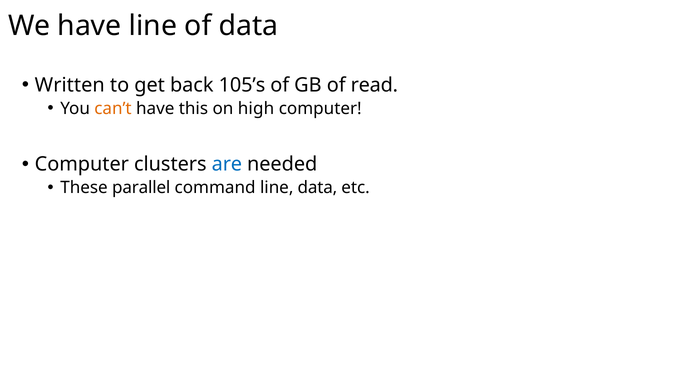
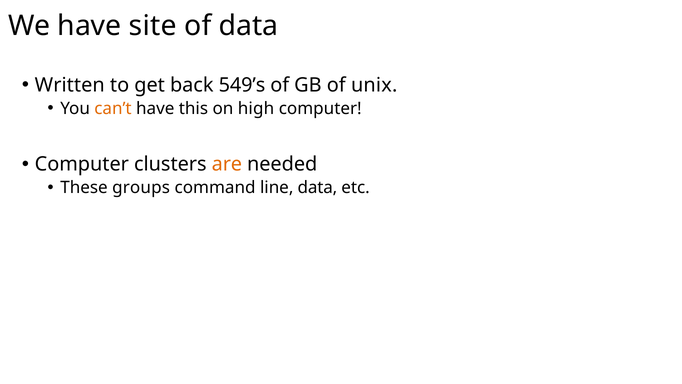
have line: line -> site (153, 26)
105’s: 105’s -> 549’s (242, 85)
read: read -> unix (374, 85)
are colour: blue -> orange (227, 164)
parallel: parallel -> groups (141, 188)
